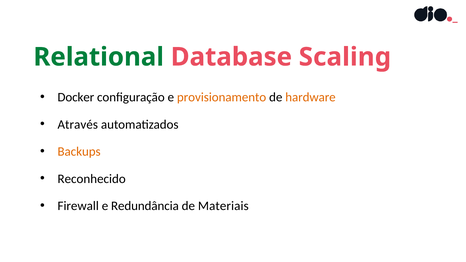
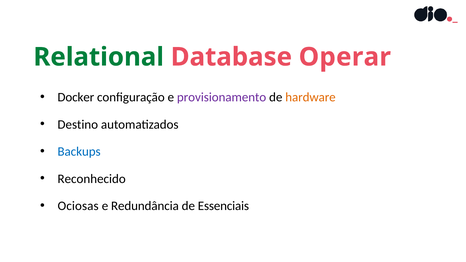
Scaling: Scaling -> Operar (345, 57)
provisionamento colour: orange -> purple (222, 97)
Através: Através -> Destino (78, 124)
Backups colour: orange -> blue (79, 152)
Firewall: Firewall -> Ociosas (78, 206)
Materiais: Materiais -> Essenciais (223, 206)
